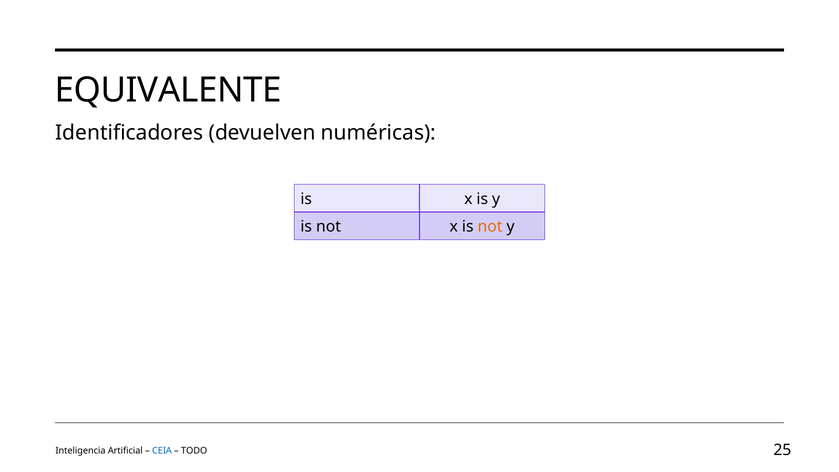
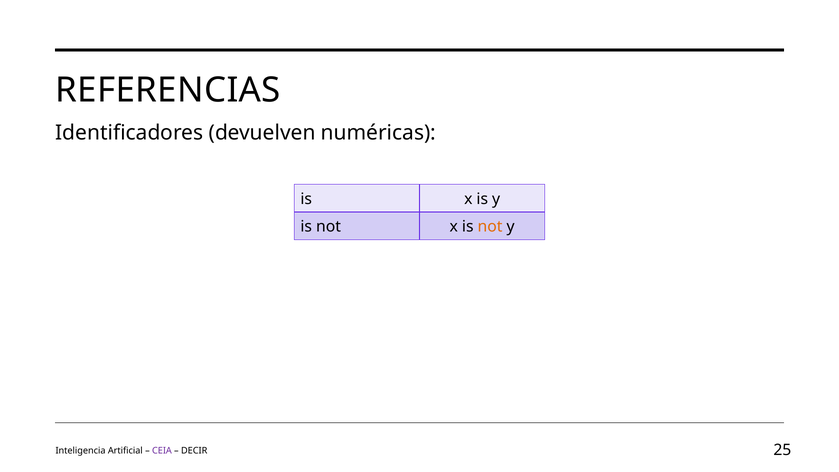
EQUIVALENTE: EQUIVALENTE -> REFERENCIAS (168, 90)
CEIA colour: blue -> purple (162, 451)
TODO: TODO -> DECIR (194, 451)
